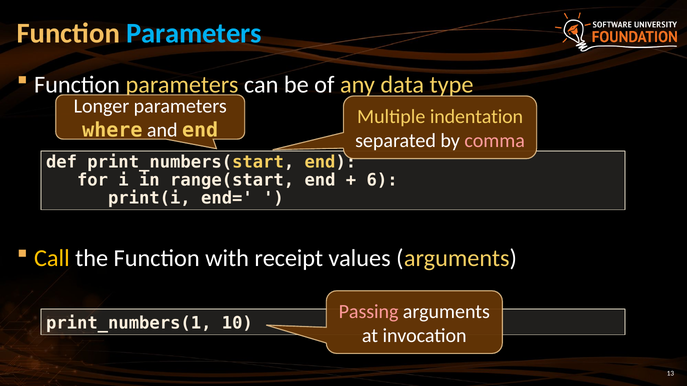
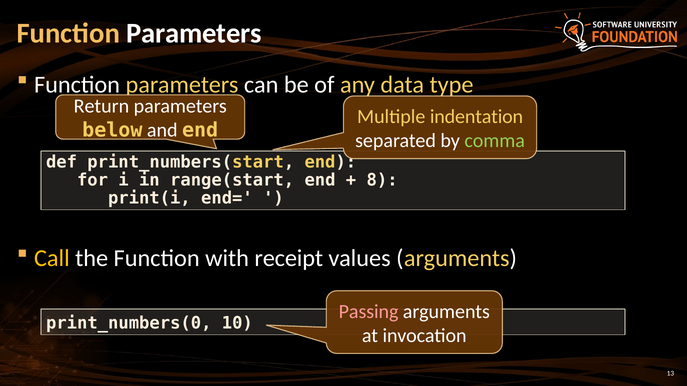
Parameters colour: light blue -> white (194, 33)
Longer: Longer -> Return (101, 107)
where: where -> below (112, 131)
comma colour: pink -> light green (495, 141)
6: 6 -> 8 (382, 180)
print_numbers(1: print_numbers(1 -> print_numbers(0 (129, 324)
